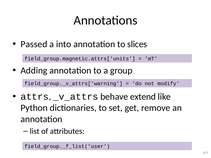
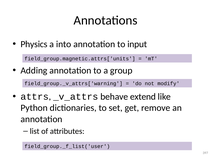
Passed: Passed -> Physics (34, 44)
slices: slices -> input (137, 44)
